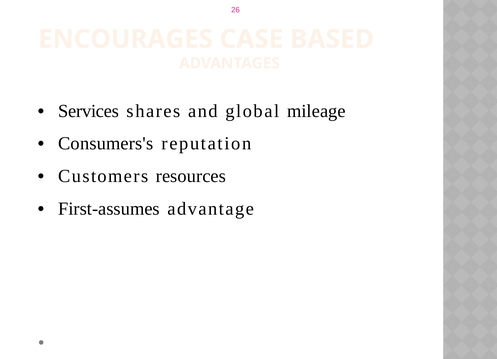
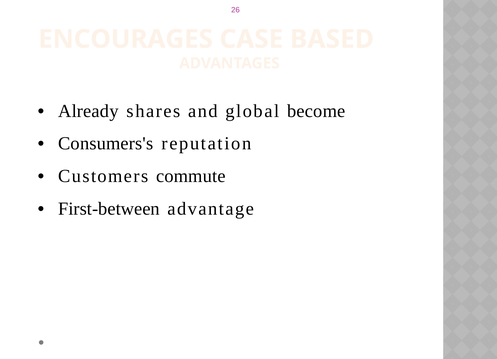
Services: Services -> Already (88, 111)
mileage: mileage -> become (316, 111)
resources: resources -> commute (191, 176)
First-assumes: First-assumes -> First-between (109, 209)
